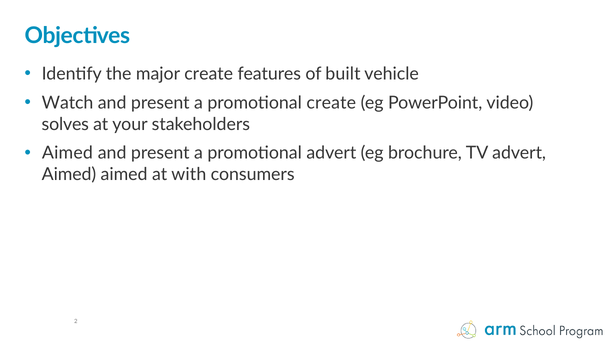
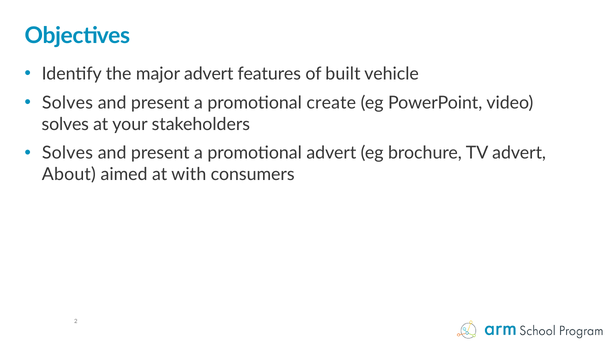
major create: create -> advert (209, 74)
Watch: Watch -> Solves (67, 103)
Aimed: Aimed -> Solves (67, 153)
Aimed: Aimed -> About (69, 174)
